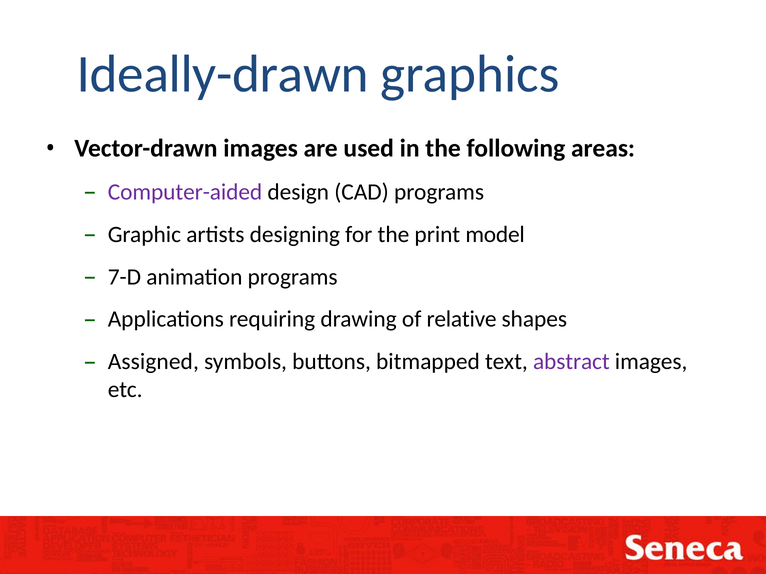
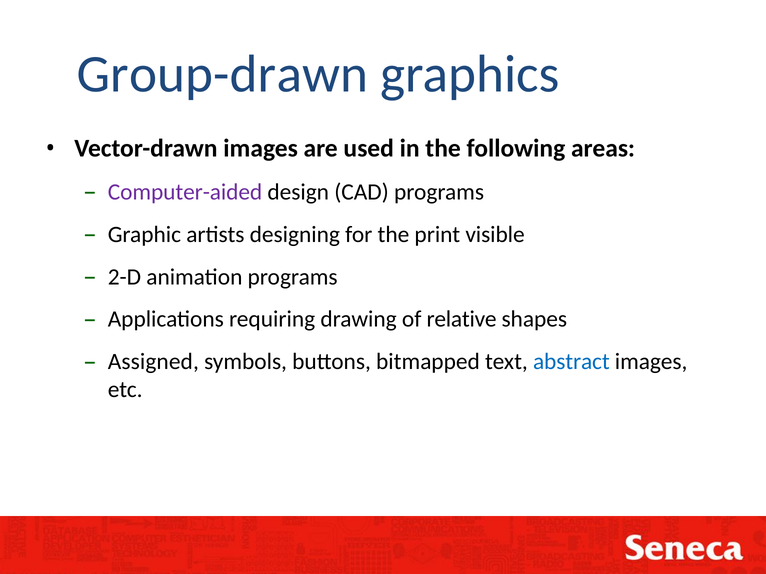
Ideally-drawn: Ideally-drawn -> Group-drawn (223, 74)
model: model -> visible (495, 235)
7-D: 7-D -> 2-D (124, 277)
abstract colour: purple -> blue (571, 362)
